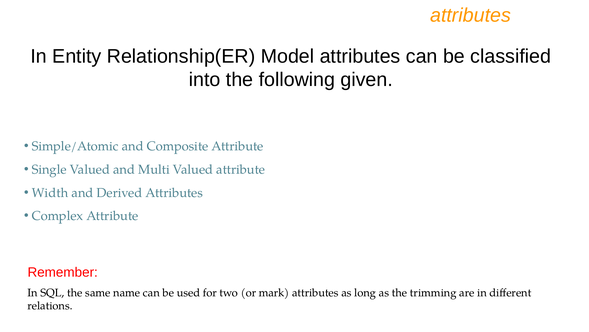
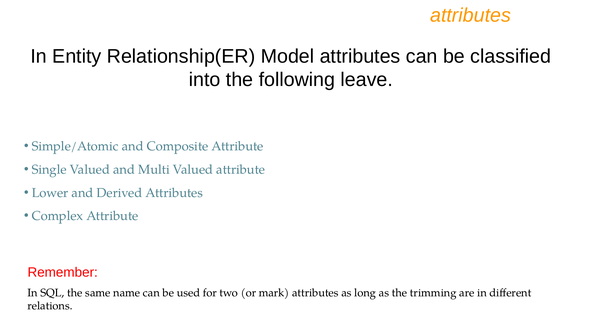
given: given -> leave (367, 80)
Width: Width -> Lower (50, 192)
